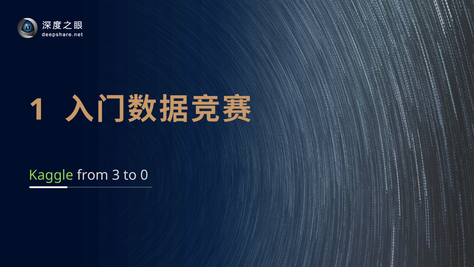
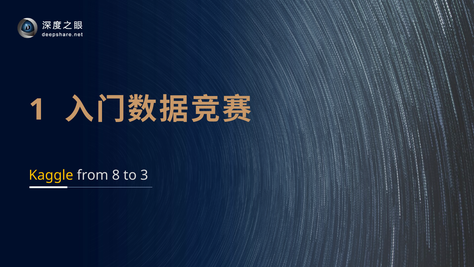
Kaggle colour: light green -> yellow (51, 175)
3: 3 -> 8 (116, 175)
0: 0 -> 3 (144, 175)
